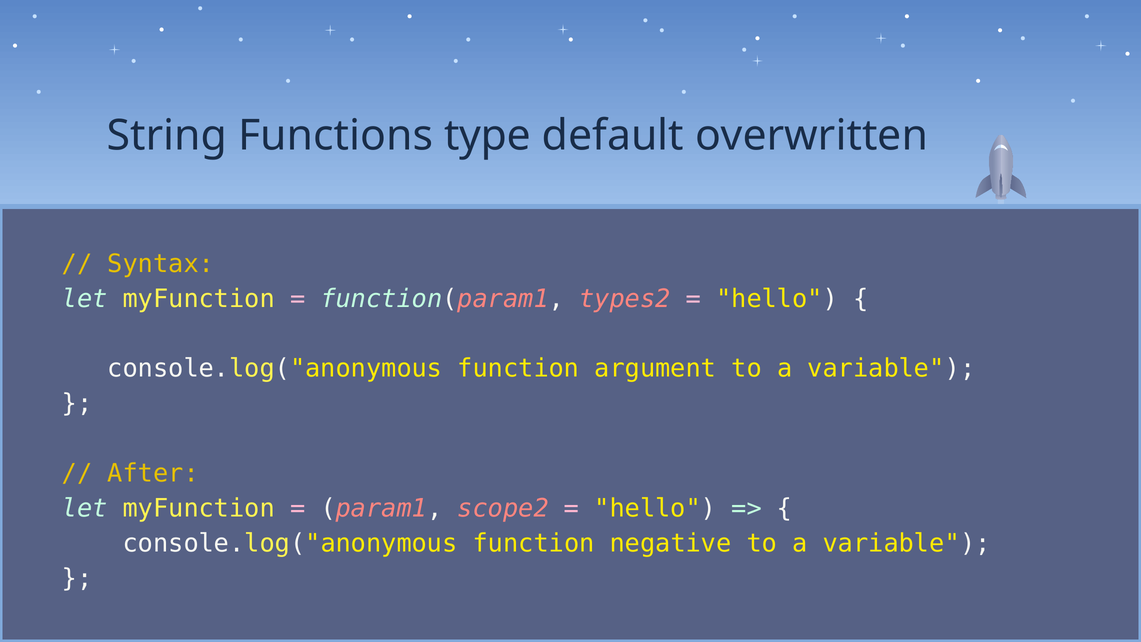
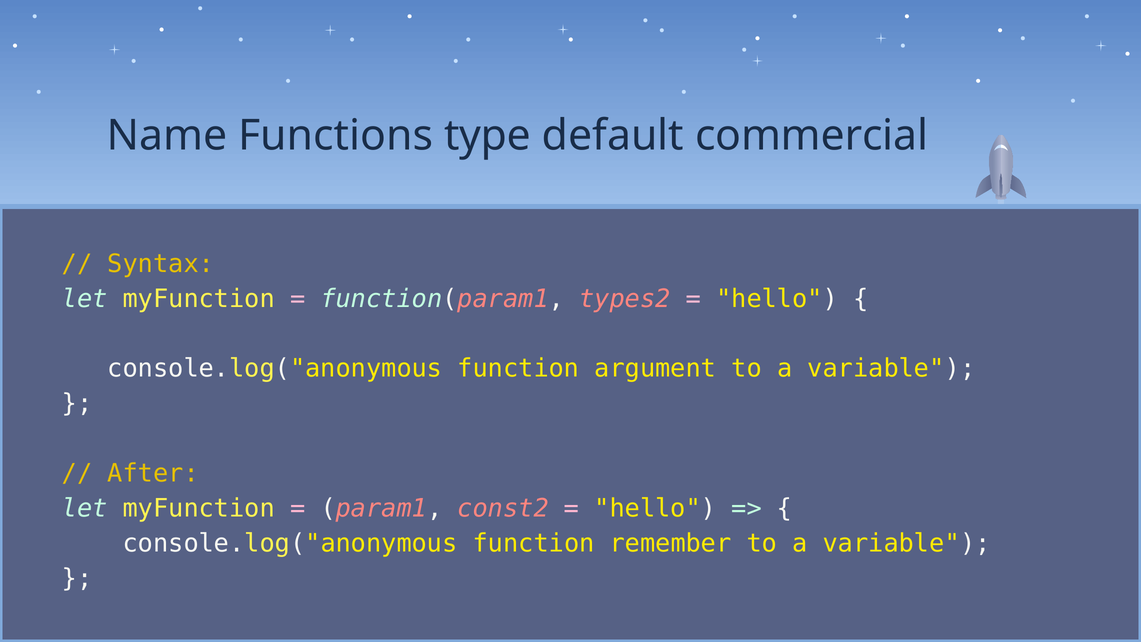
String: String -> Name (167, 136)
overwritten: overwritten -> commercial (812, 136)
scope2: scope2 -> const2 (503, 508)
negative: negative -> remember (671, 543)
